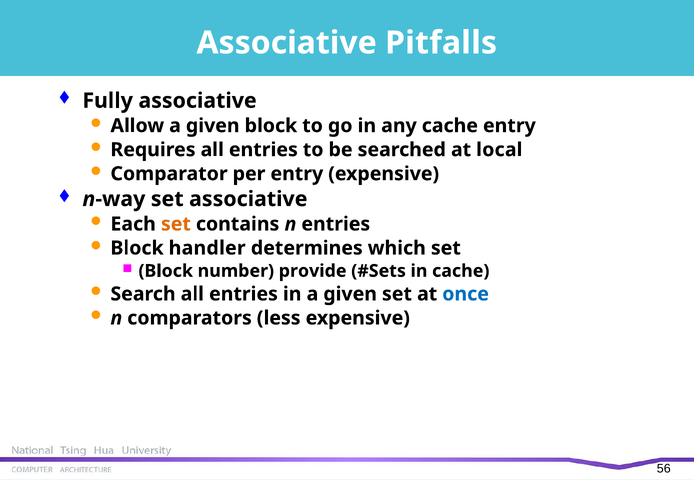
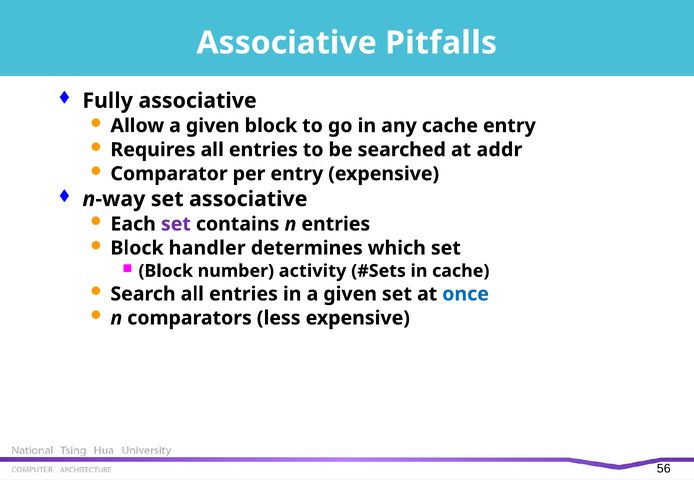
local: local -> addr (499, 150)
set colour: orange -> purple (176, 224)
provide: provide -> activity (313, 271)
